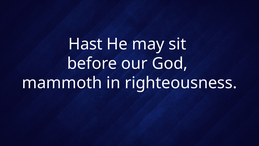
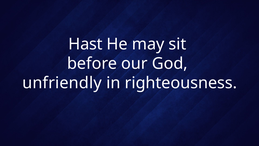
mammoth: mammoth -> unfriendly (62, 83)
